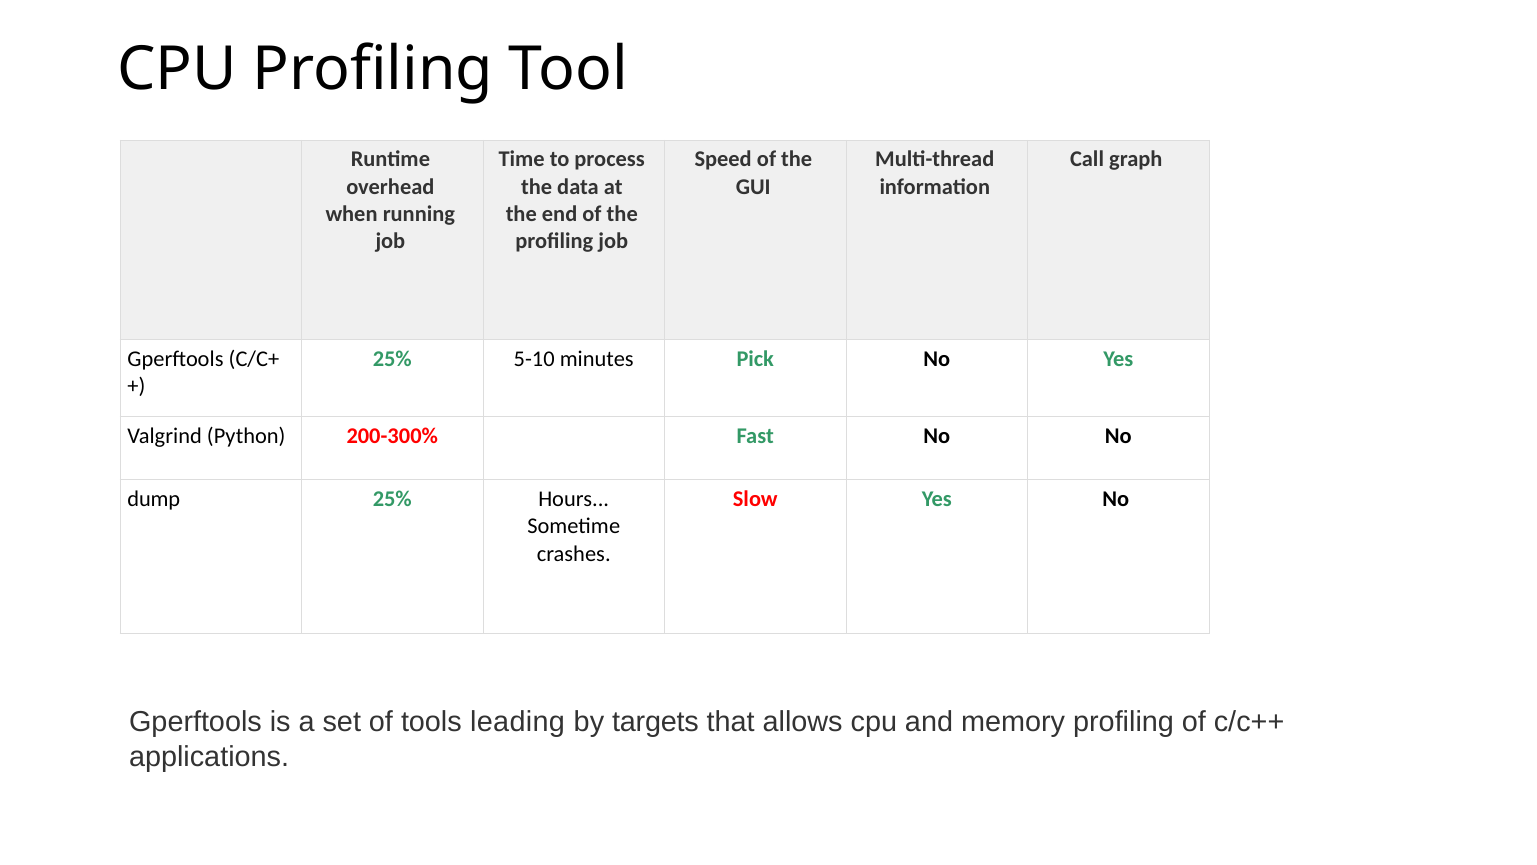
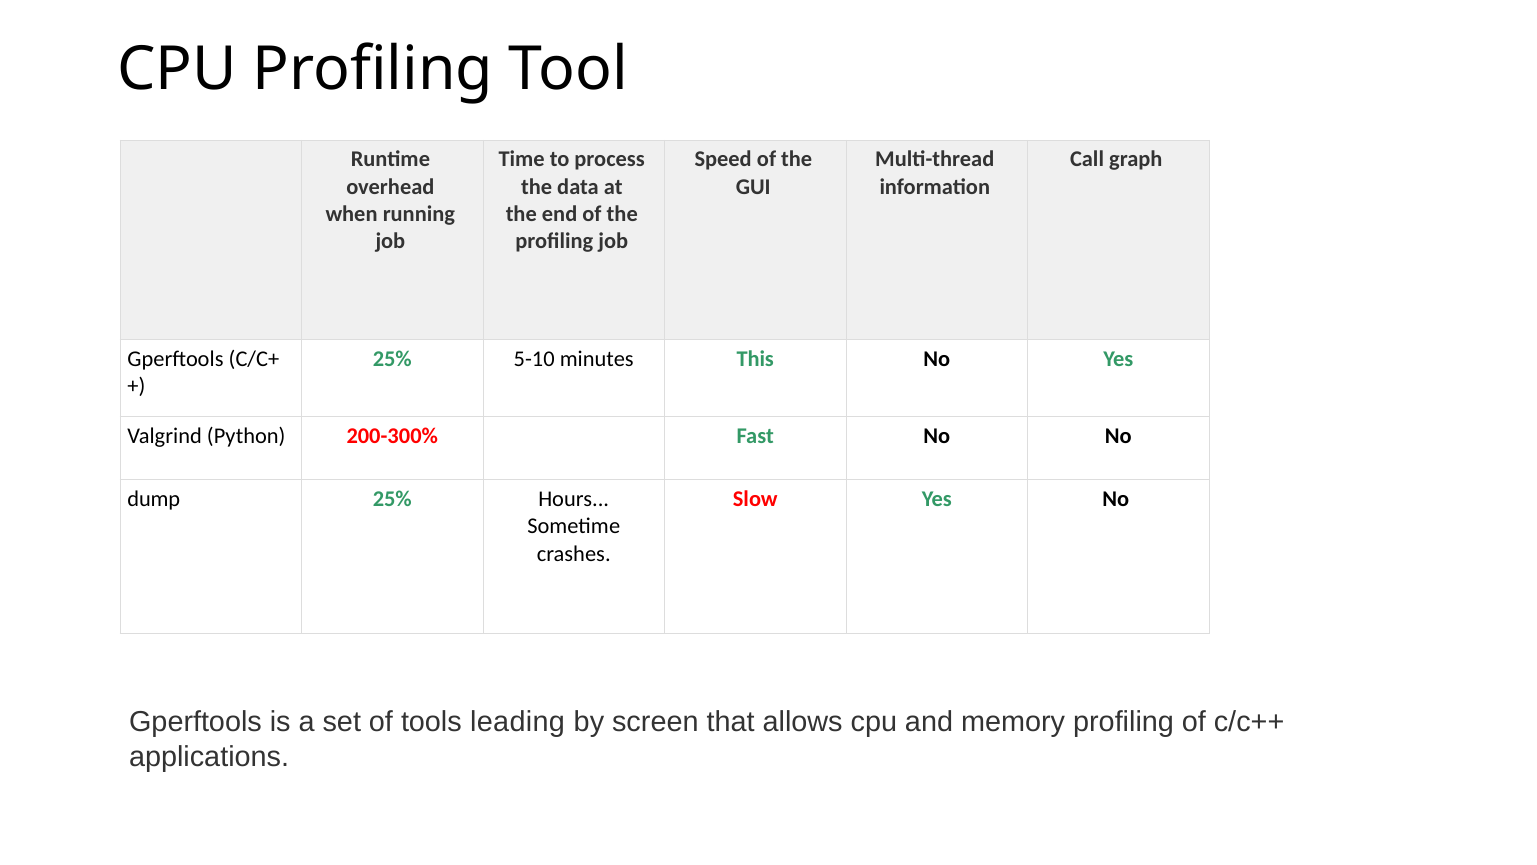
Pick: Pick -> This (755, 359)
targets: targets -> screen (655, 722)
